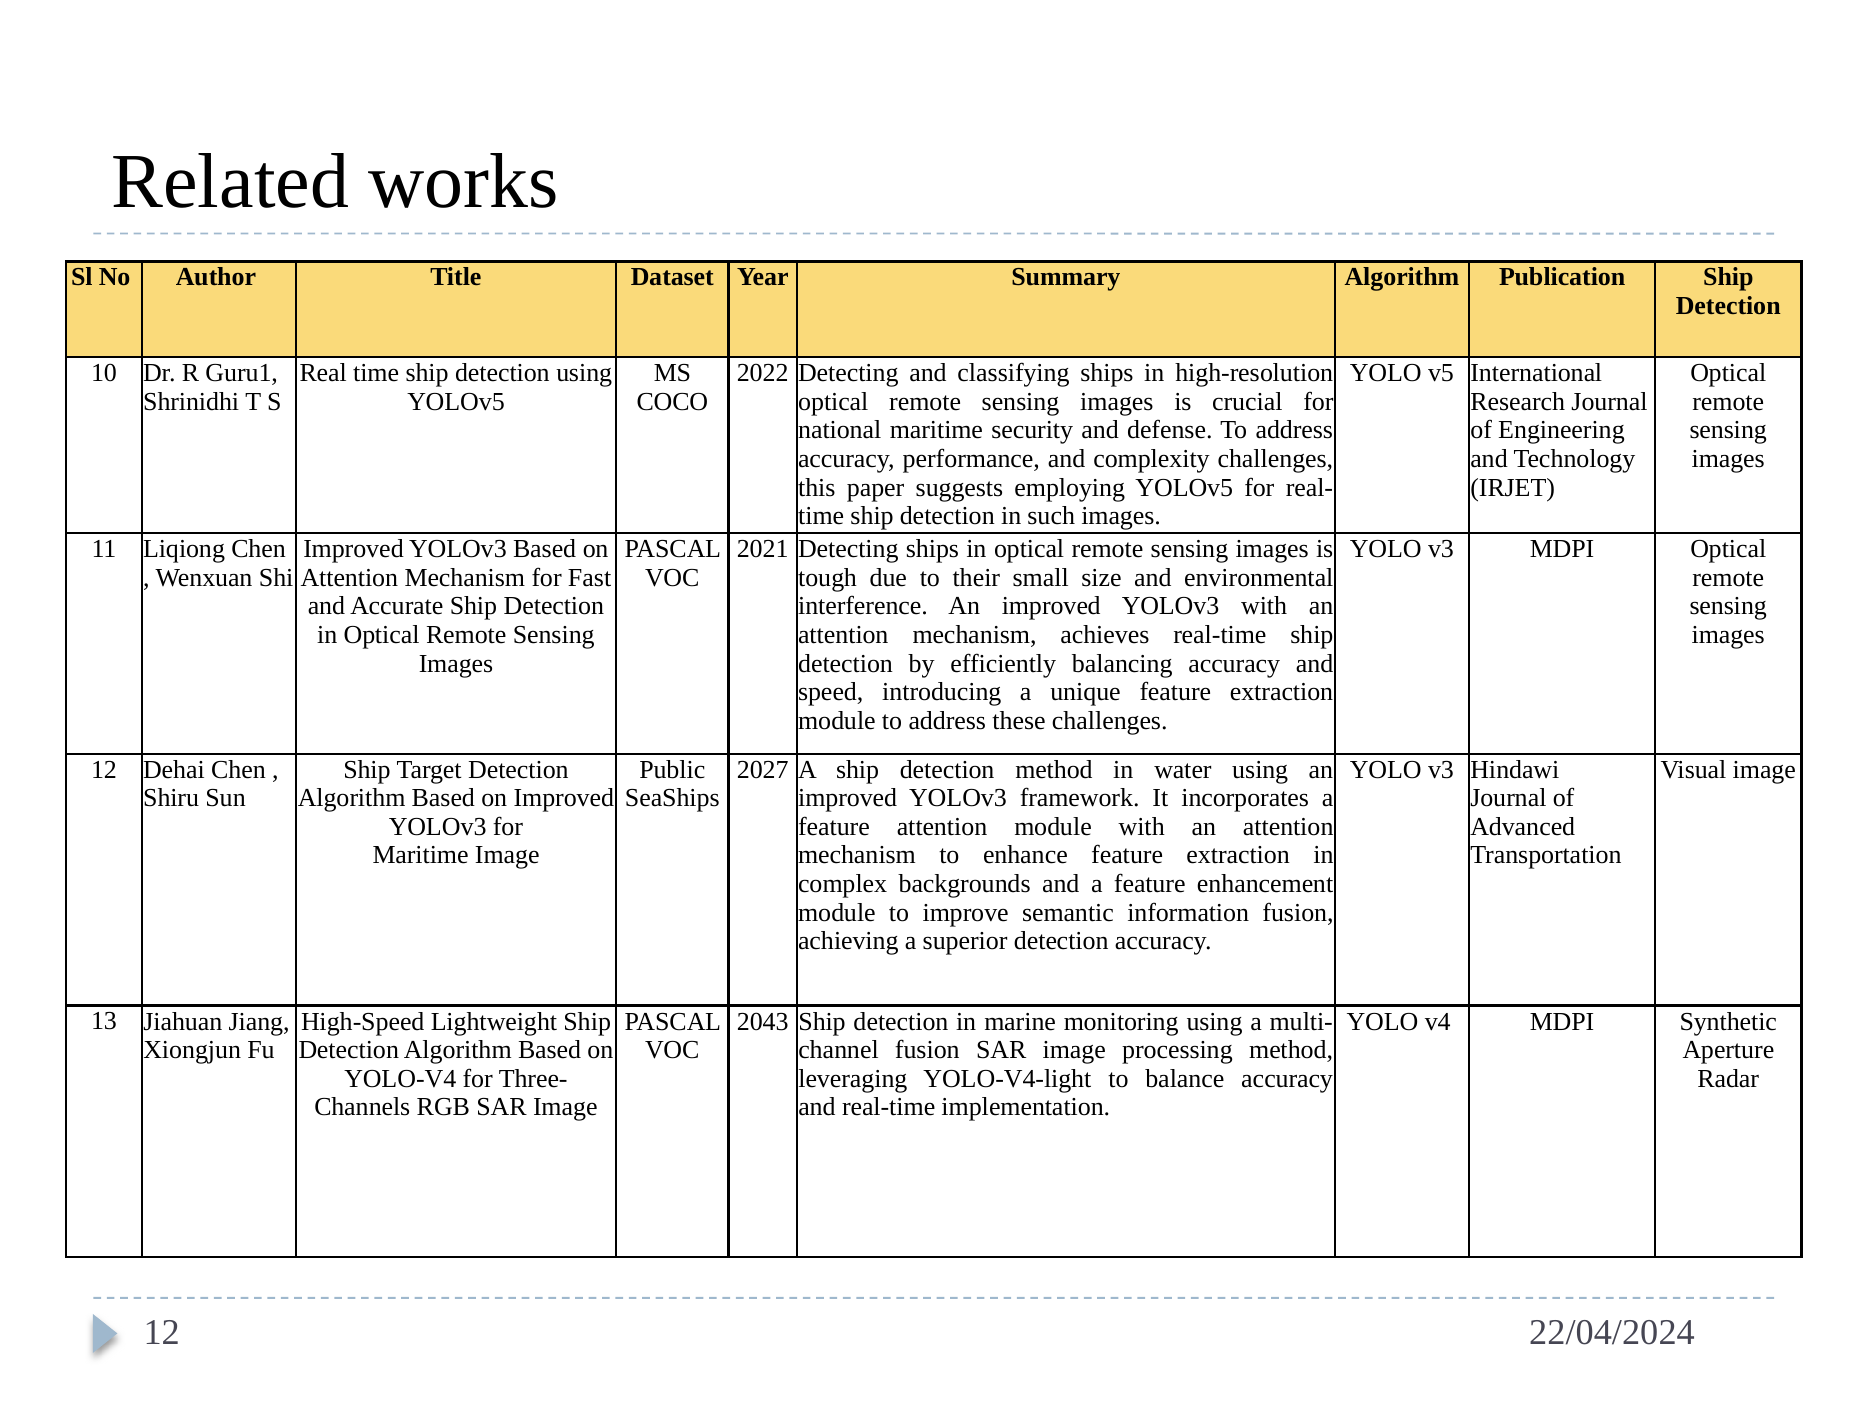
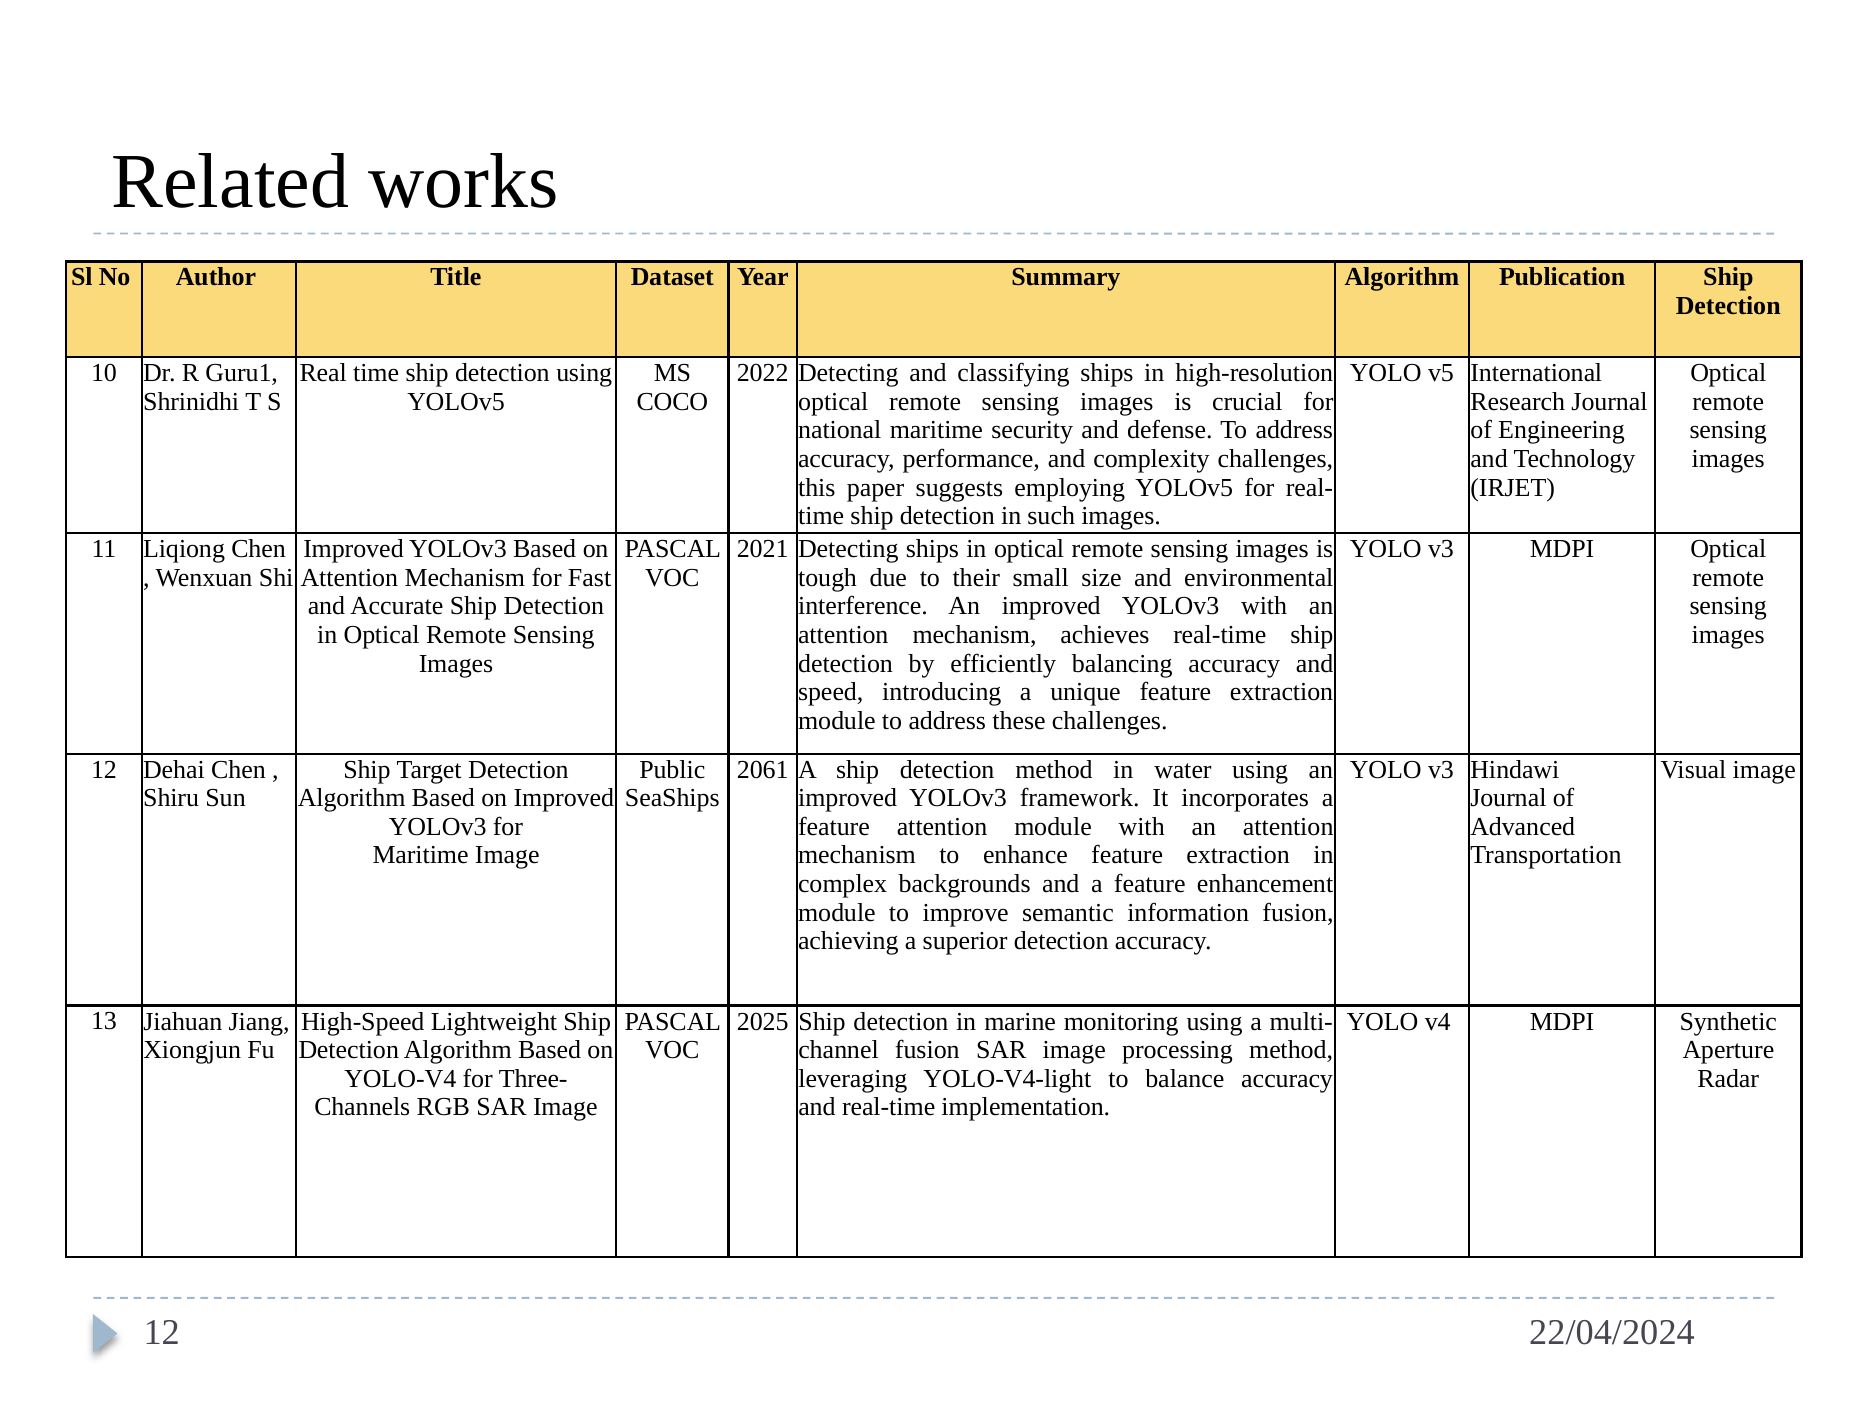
2027: 2027 -> 2061 (763, 769)
2043: 2043 -> 2025 (763, 1021)
